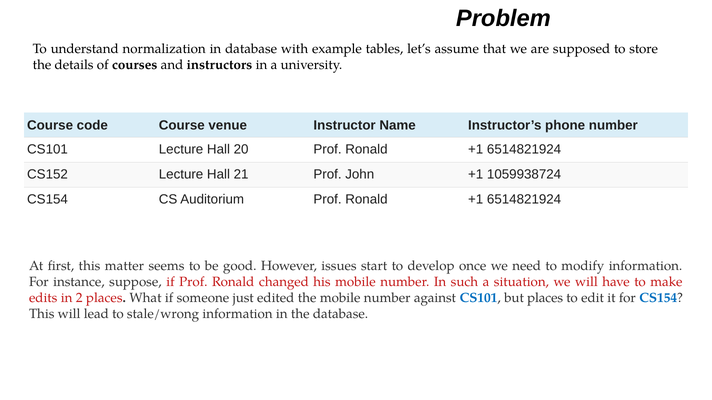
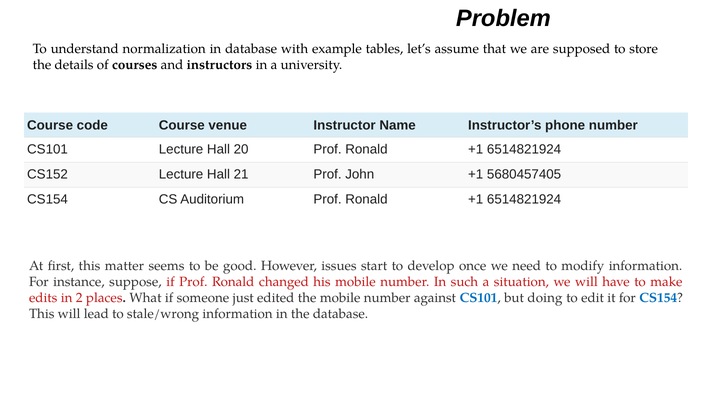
1059938724: 1059938724 -> 5680457405 (524, 175)
but places: places -> doing (545, 298)
